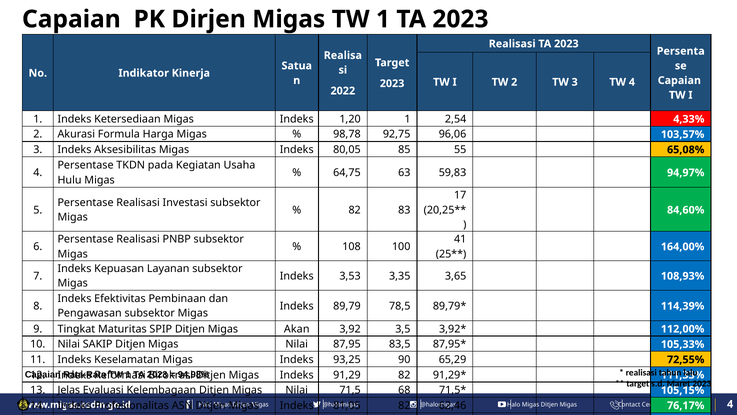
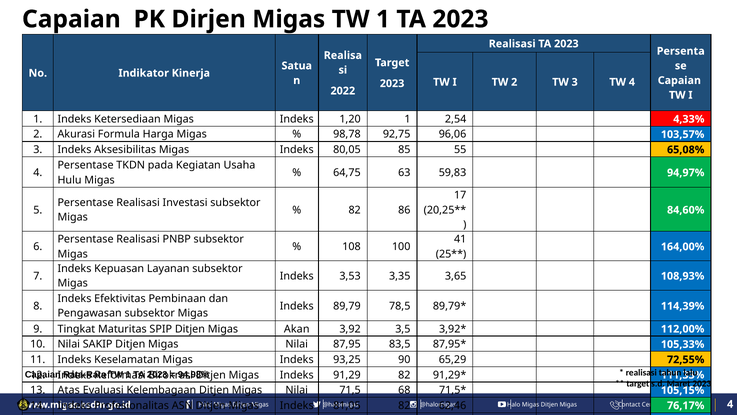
83: 83 -> 86 (404, 210)
Jelas: Jelas -> Atas (69, 390)
